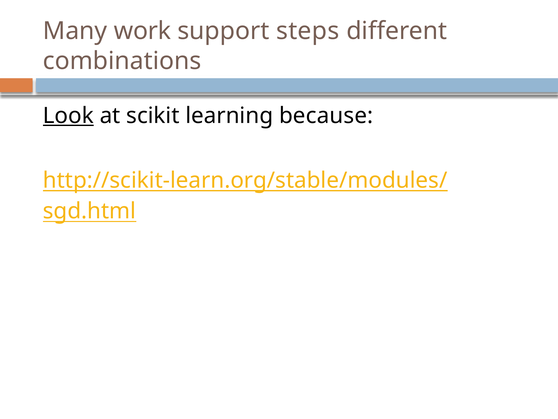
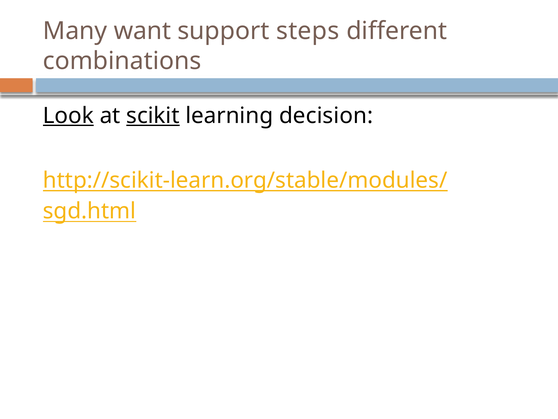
work: work -> want (142, 31)
scikit underline: none -> present (153, 115)
because: because -> decision (326, 115)
